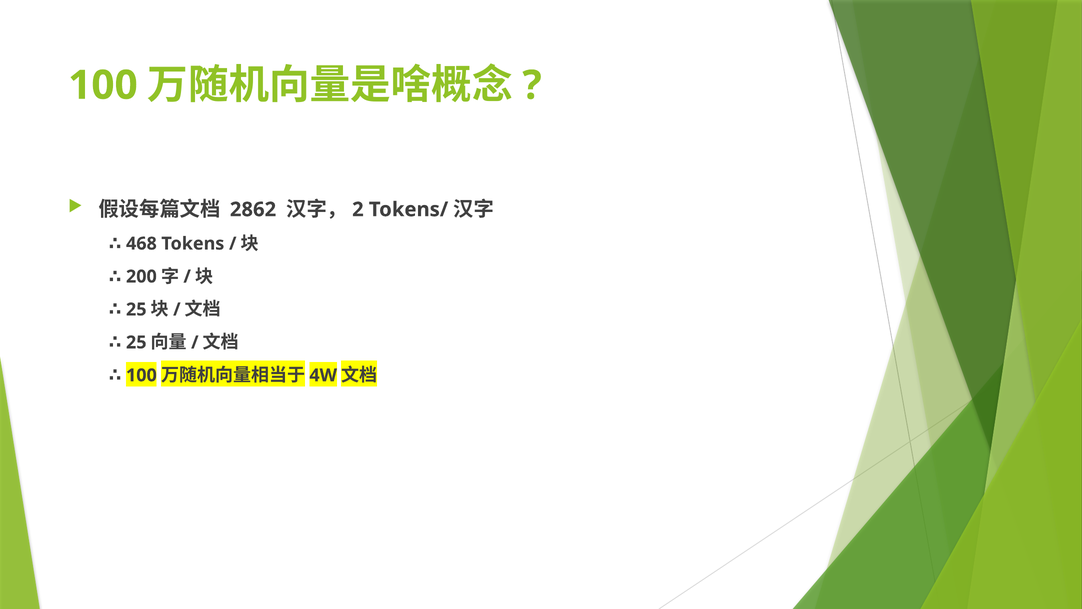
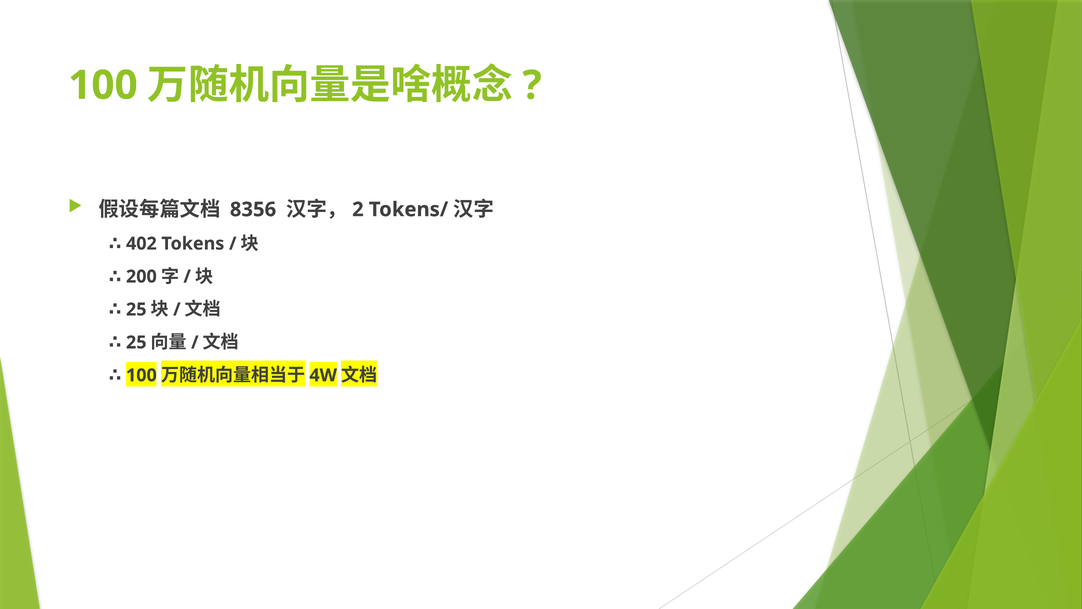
2862: 2862 -> 8356 (253, 209)
468: 468 -> 402 (141, 244)
